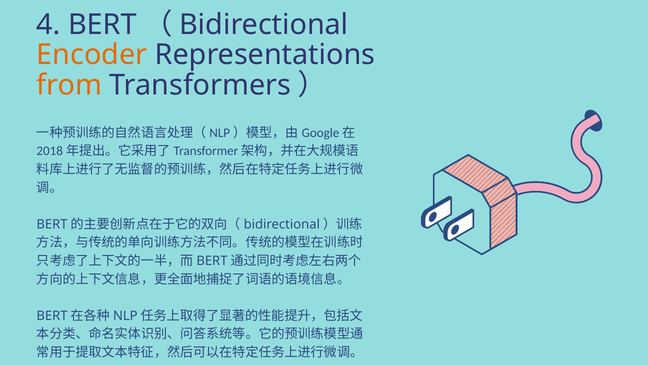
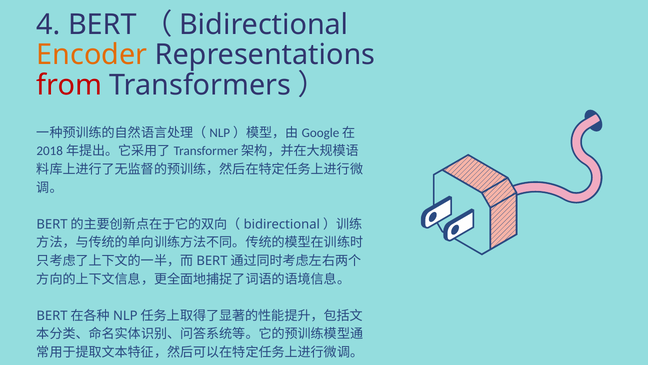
from colour: orange -> red (69, 85)
